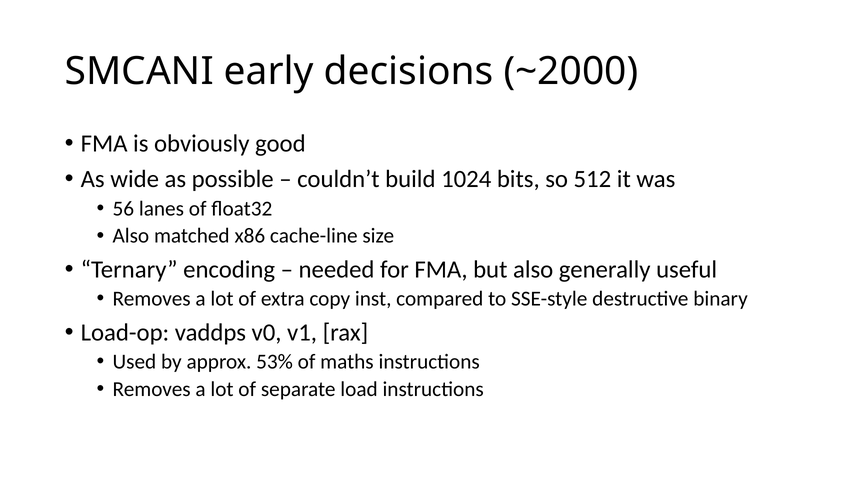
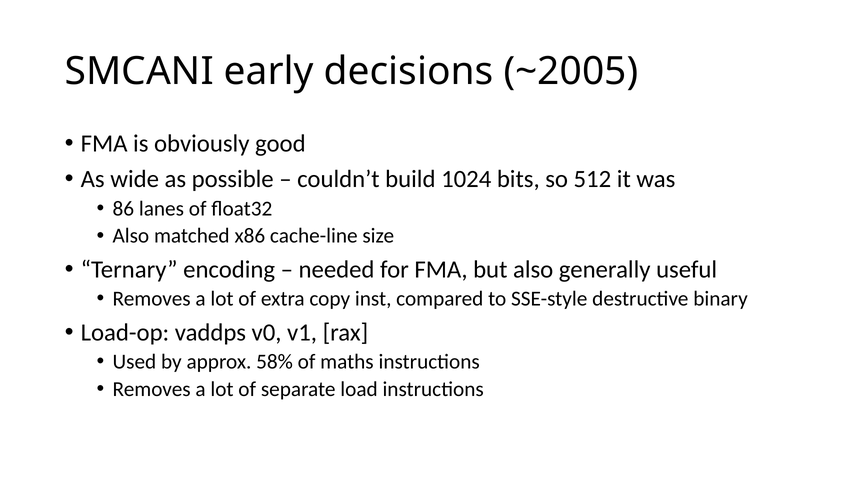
~2000: ~2000 -> ~2005 (571, 71)
56: 56 -> 86 (123, 209)
53%: 53% -> 58% (275, 362)
